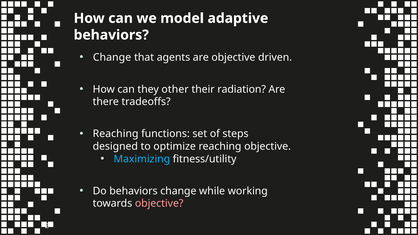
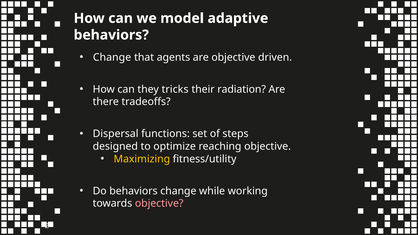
other: other -> tricks (175, 89)
Reaching: Reaching -> Dispersal (116, 134)
Maximizing colour: light blue -> yellow (142, 159)
